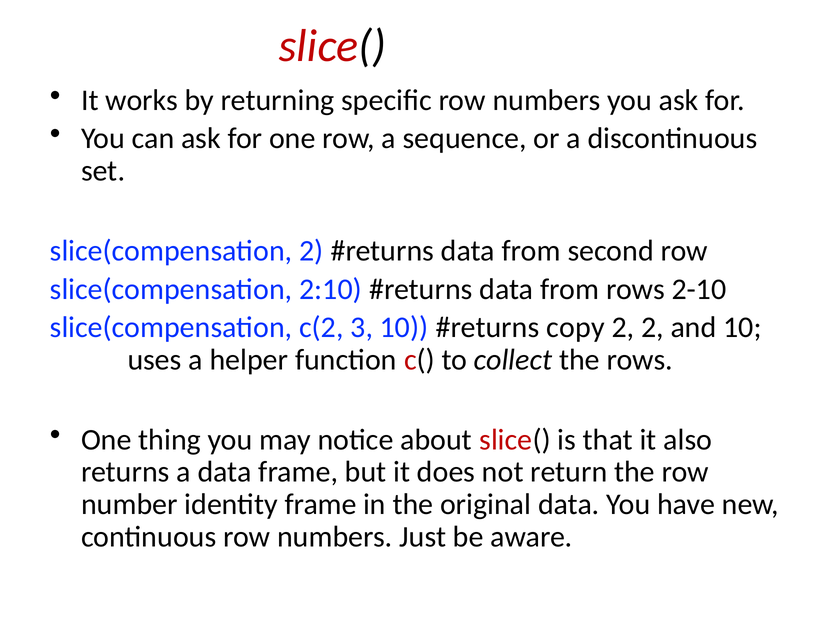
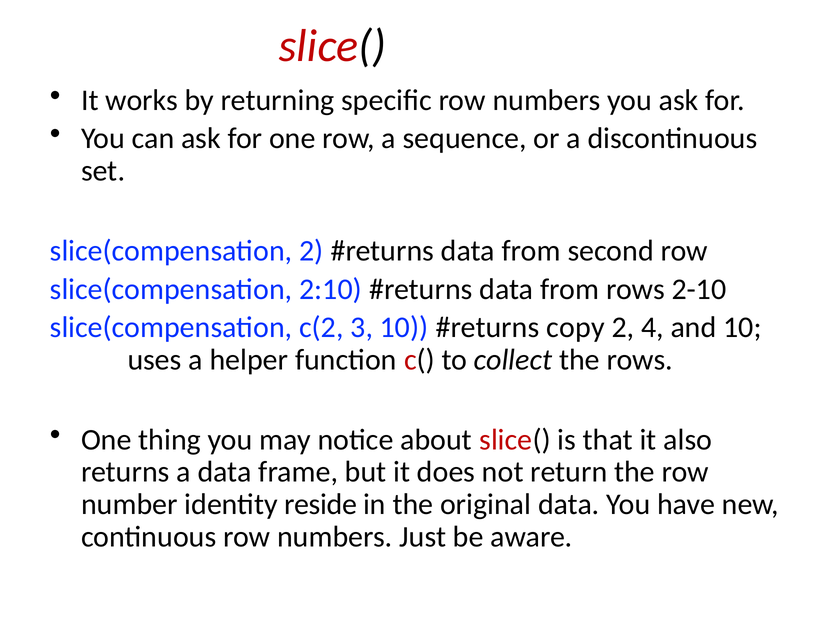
2 2: 2 -> 4 (652, 327)
identity frame: frame -> reside (321, 505)
